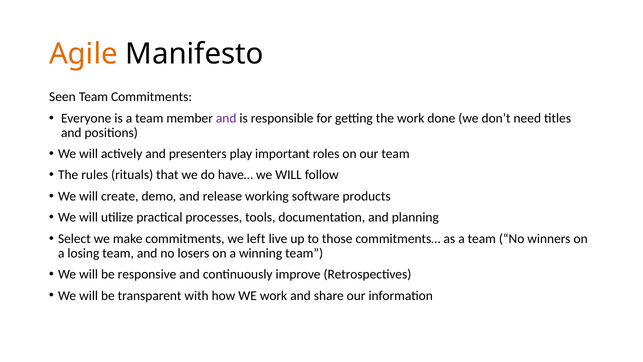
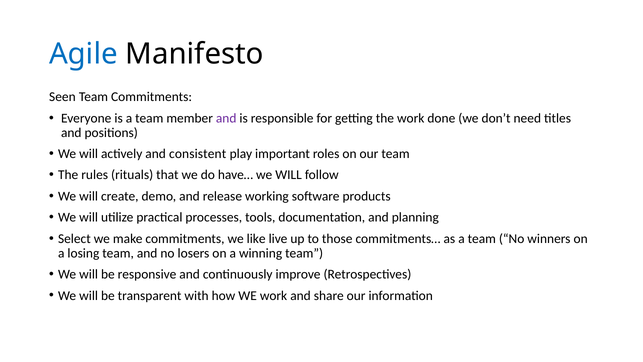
Agile colour: orange -> blue (83, 54)
presenters: presenters -> consistent (198, 154)
left: left -> like (256, 238)
